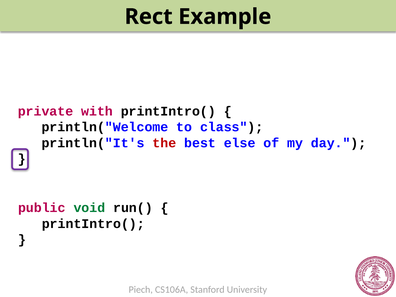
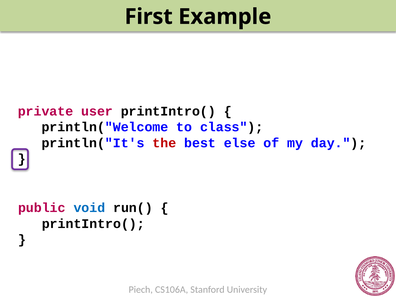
Rect: Rect -> First (149, 17)
with: with -> user (97, 111)
void colour: green -> blue (89, 208)
